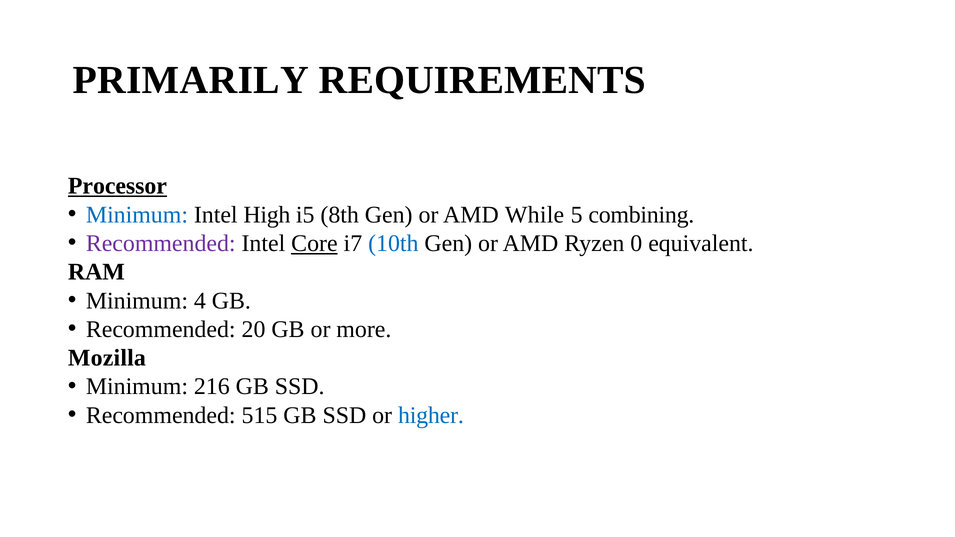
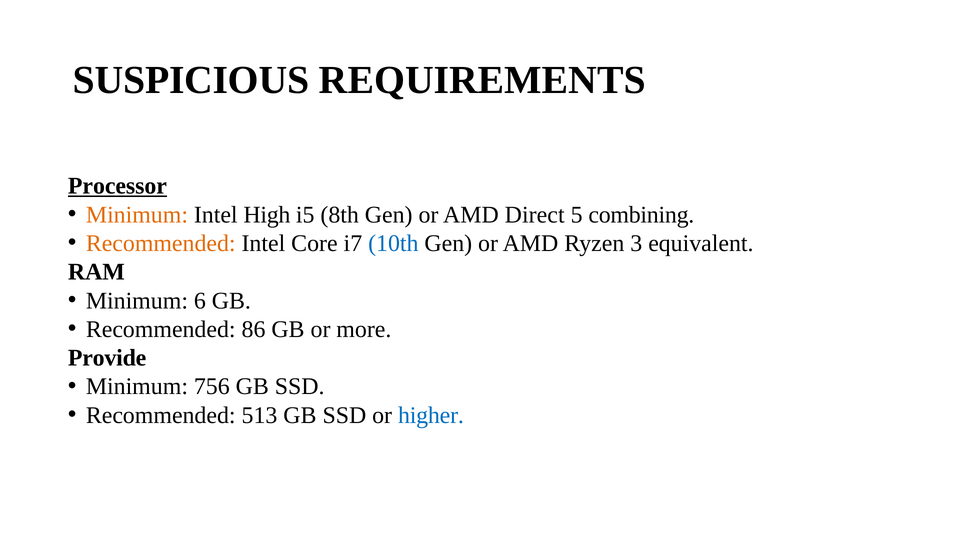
PRIMARILY: PRIMARILY -> SUSPICIOUS (191, 80)
Minimum colour: blue -> orange (137, 215)
While: While -> Direct (535, 215)
Recommended colour: purple -> orange (161, 243)
Core underline: present -> none (314, 243)
0: 0 -> 3 (636, 243)
4: 4 -> 6 (200, 301)
20: 20 -> 86 (254, 329)
Mozilla: Mozilla -> Provide (107, 358)
216: 216 -> 756 (212, 387)
515: 515 -> 513 (260, 415)
